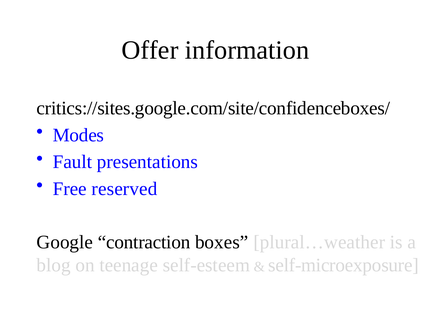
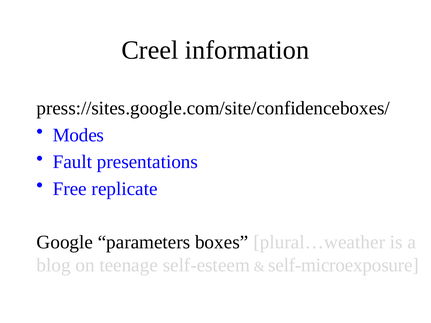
Offer: Offer -> Creel (150, 50)
critics://sites.google.com/site/confidenceboxes/: critics://sites.google.com/site/confidenceboxes/ -> press://sites.google.com/site/confidenceboxes/ (213, 108)
reserved: reserved -> replicate (125, 189)
contraction: contraction -> parameters (144, 243)
